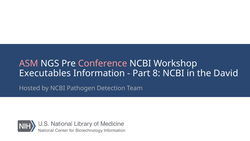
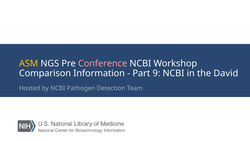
ASM colour: pink -> yellow (29, 63)
Executables: Executables -> Comparison (45, 73)
8: 8 -> 9 (156, 73)
